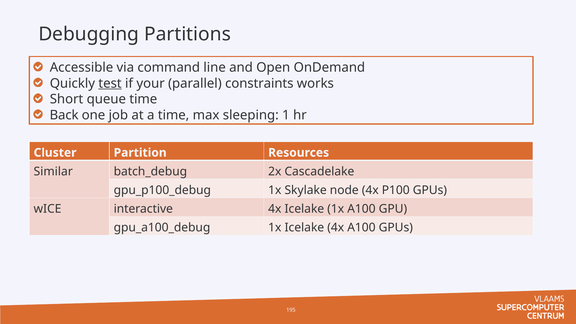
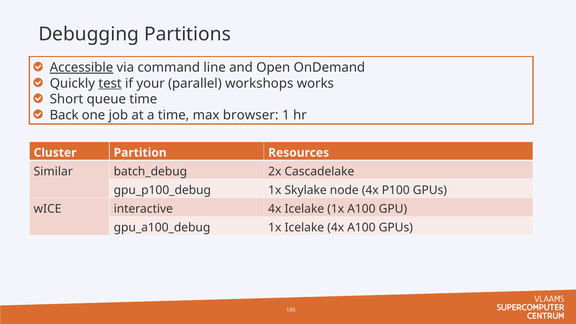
Accessible underline: none -> present (82, 67)
constraints: constraints -> workshops (259, 83)
sleeping: sleeping -> browser (251, 115)
